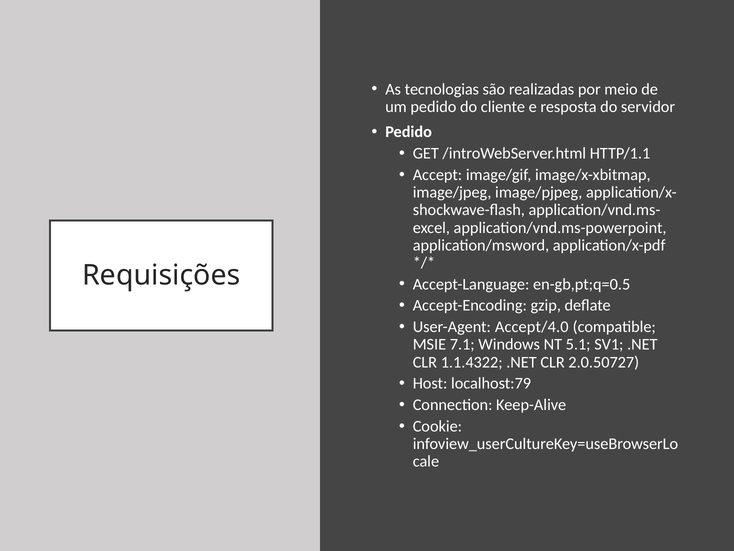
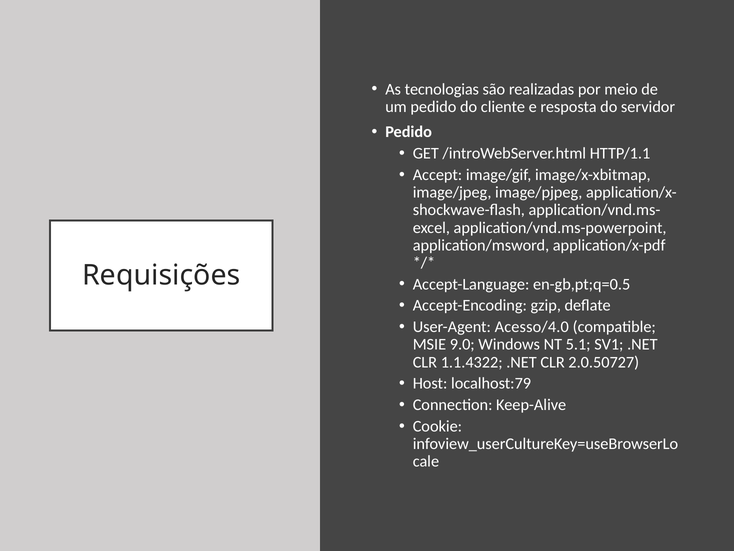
Accept/4.0: Accept/4.0 -> Acesso/4.0 (532, 327)
7.1: 7.1 -> 9.0 (462, 344)
